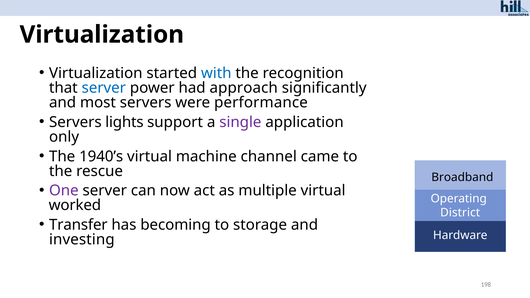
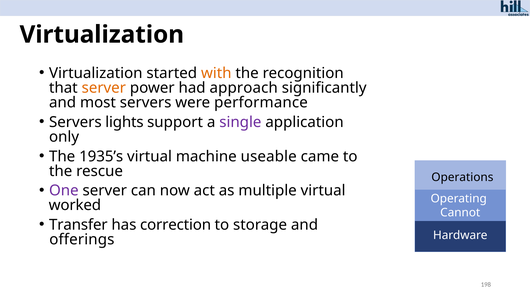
with colour: blue -> orange (216, 73)
server colour: blue -> orange (104, 88)
1940’s: 1940’s -> 1935’s (101, 156)
channel: channel -> useable (269, 156)
Broadband: Broadband -> Operations (462, 177)
District: District -> Cannot (460, 213)
becoming: becoming -> correction (176, 225)
investing: investing -> offerings (82, 240)
